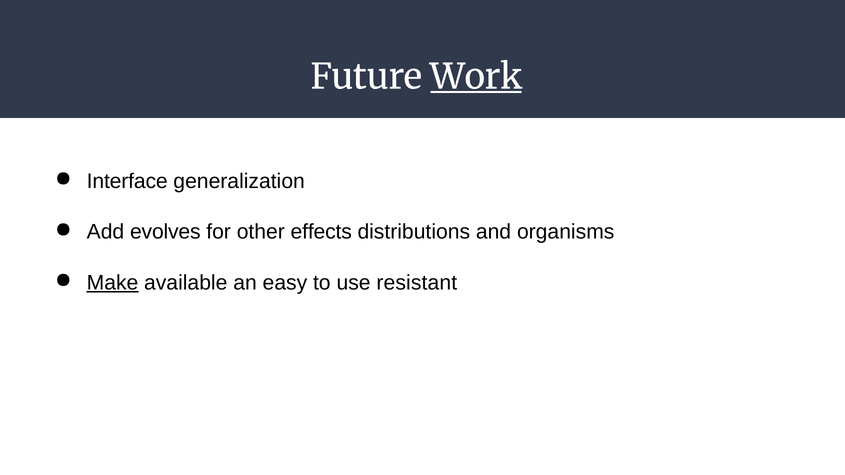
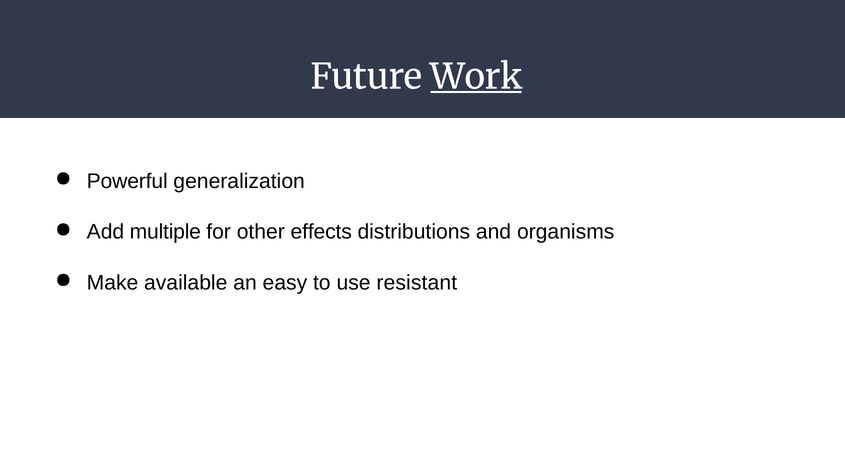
Interface: Interface -> Powerful (127, 181)
evolves: evolves -> multiple (165, 232)
Make underline: present -> none (112, 283)
